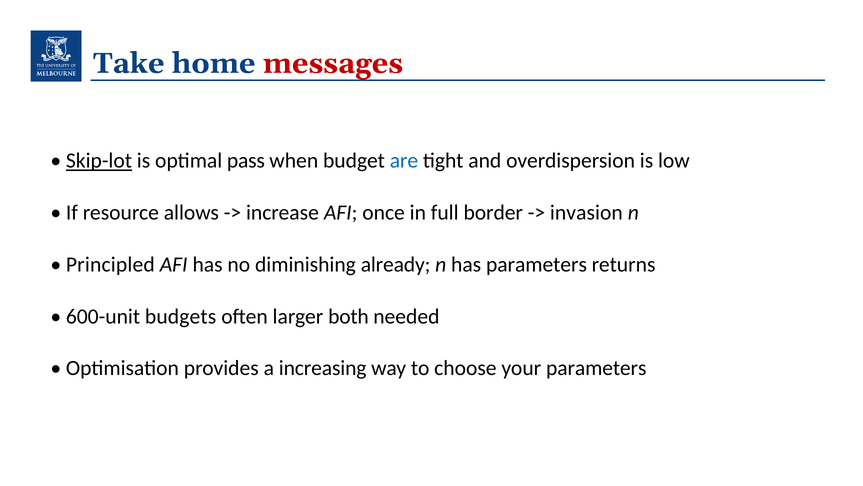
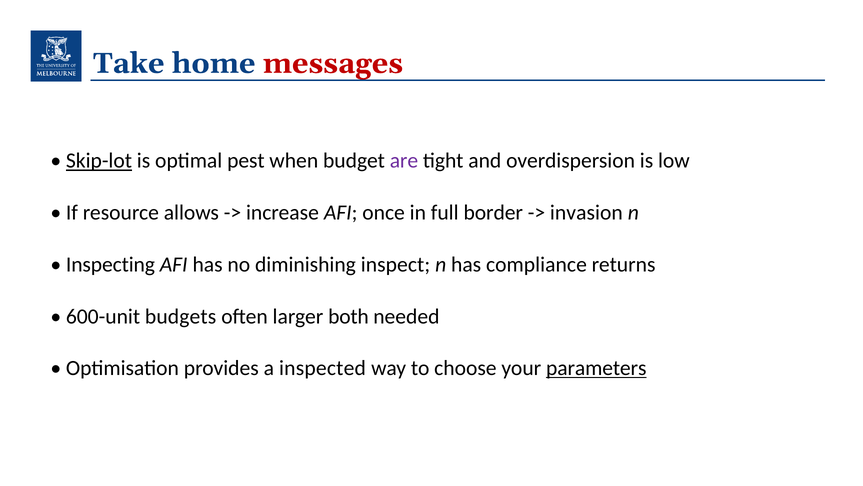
pass: pass -> pest (246, 161)
are colour: blue -> purple (404, 161)
Principled: Principled -> Inspecting (110, 264)
already: already -> inspect (395, 264)
has parameters: parameters -> compliance (536, 264)
increasing: increasing -> inspected (322, 368)
parameters underline: none -> present (596, 368)
